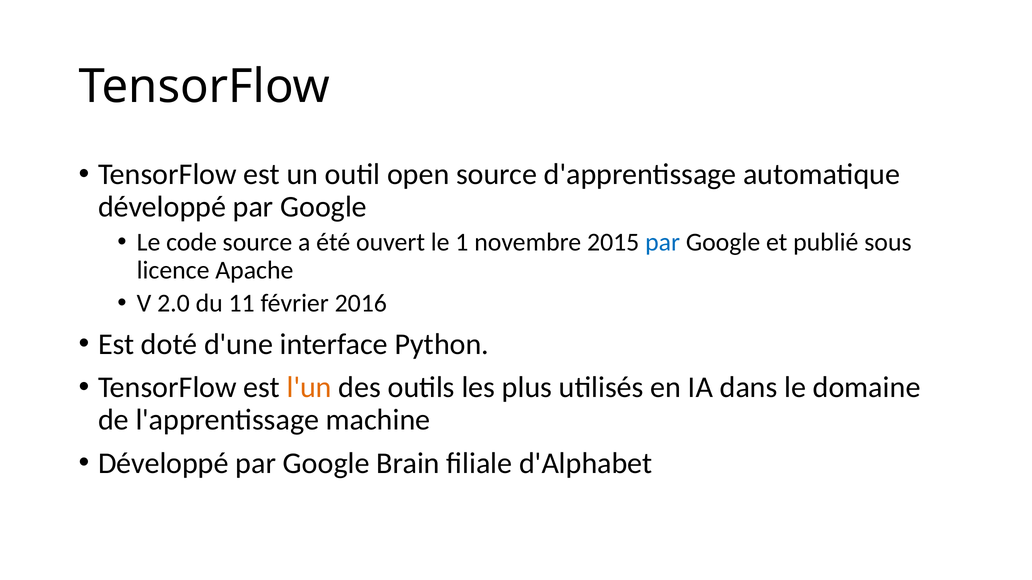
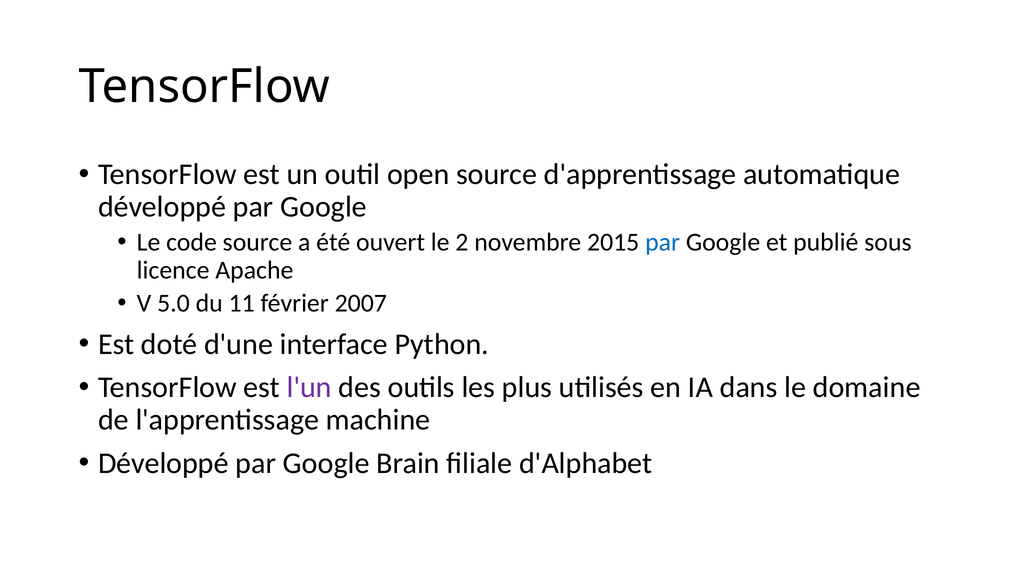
1: 1 -> 2 (462, 243)
2.0: 2.0 -> 5.0 (173, 304)
2016: 2016 -> 2007 (361, 304)
l'un colour: orange -> purple (309, 388)
